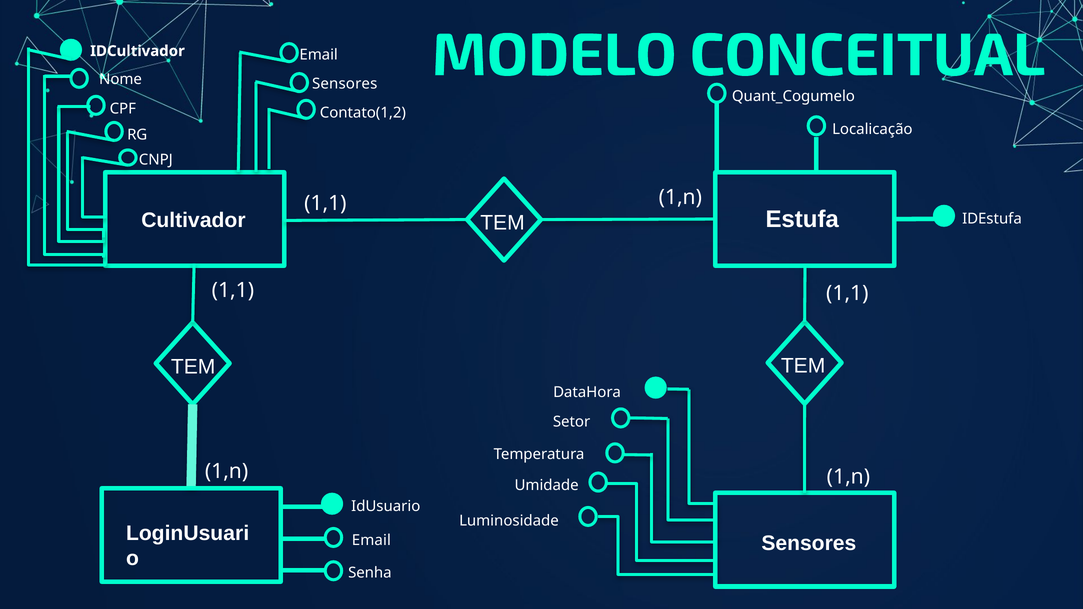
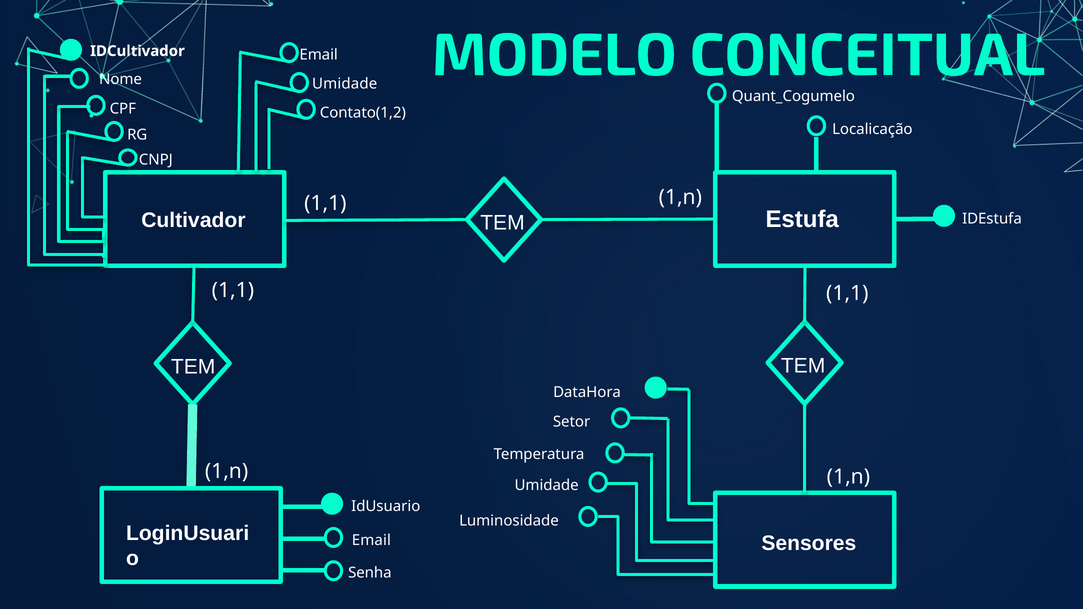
Sensores: Sensores -> Umidade (345, 84)
